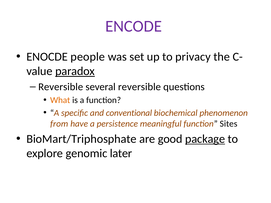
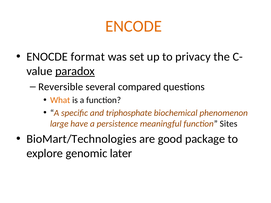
ENCODE colour: purple -> orange (134, 26)
people: people -> format (88, 57)
several reversible: reversible -> compared (140, 87)
conventional: conventional -> triphosphate (129, 113)
from: from -> large (59, 124)
BioMart/Triphosphate: BioMart/Triphosphate -> BioMart/Technologies (81, 139)
package underline: present -> none (205, 139)
